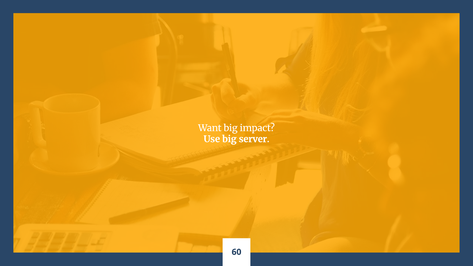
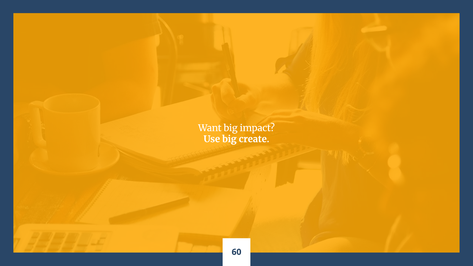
server: server -> create (254, 139)
